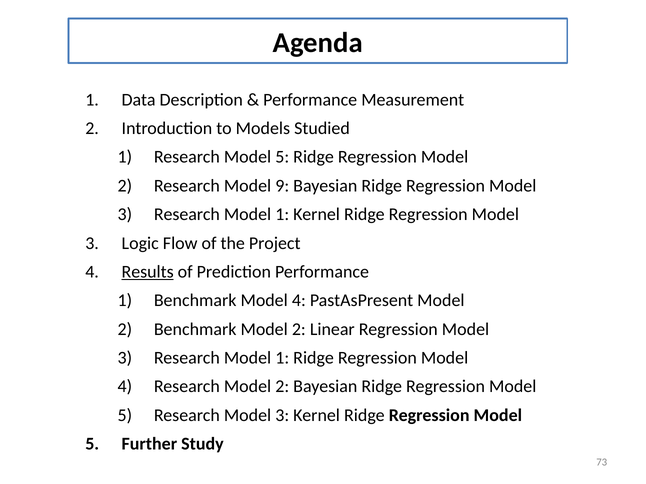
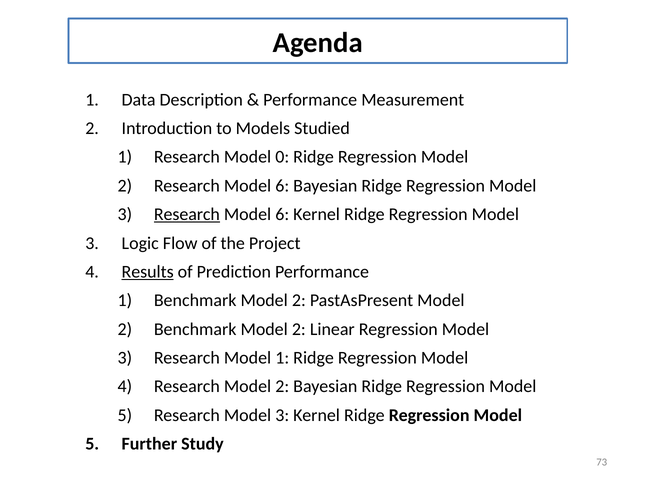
Research Model 5: 5 -> 0 (282, 157)
2 Research Model 9: 9 -> 6 (282, 186)
Research underline: none -> present (187, 215)
1: 1 -> 6 (282, 215)
1 Benchmark Model 4: 4 -> 2 (299, 301)
